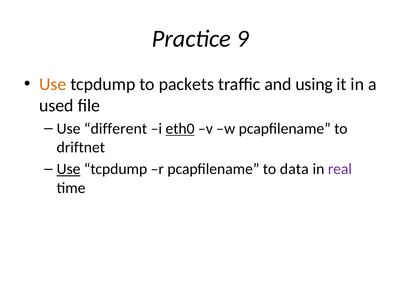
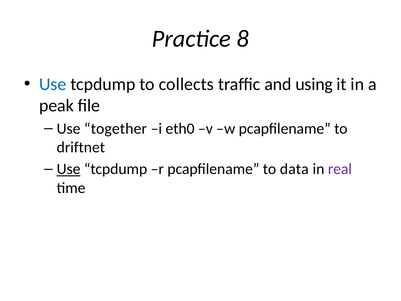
9: 9 -> 8 (243, 39)
Use colour: orange -> blue (53, 84)
packets: packets -> collects (186, 84)
used: used -> peak (56, 106)
different: different -> together (116, 129)
eth0 underline: present -> none (180, 129)
